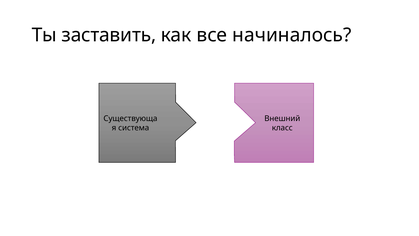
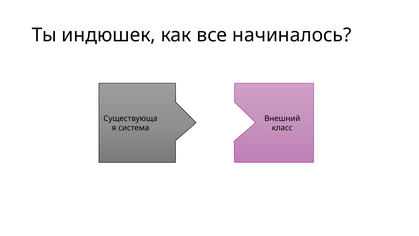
заставить: заставить -> индюшек (109, 35)
